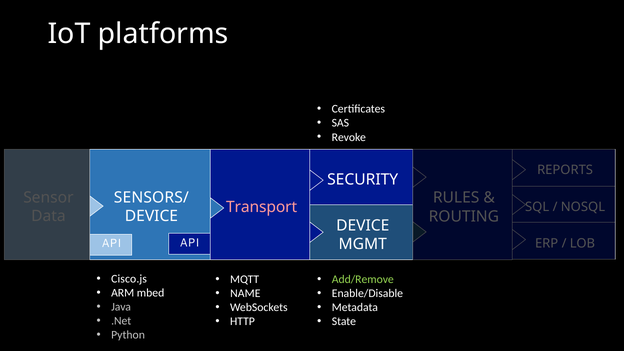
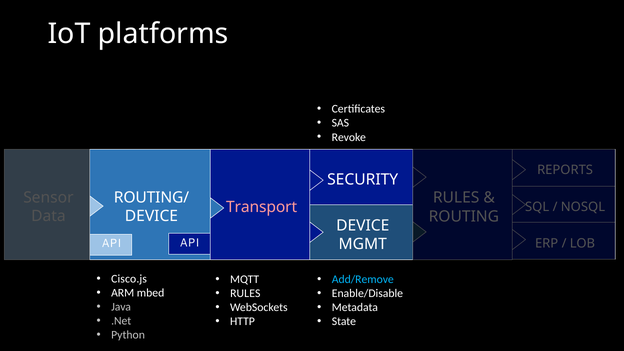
SENSORS/: SENSORS/ -> ROUTING/ (151, 198)
Add/Remove colour: light green -> light blue (363, 279)
NAME: NAME -> RULES (245, 293)
